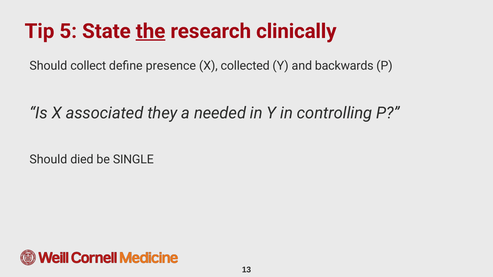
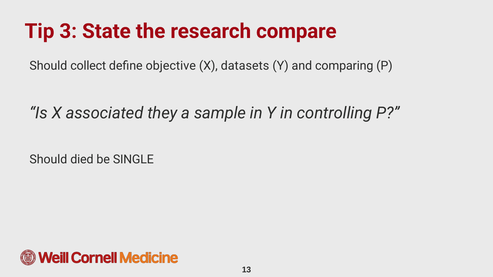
5: 5 -> 3 (68, 31)
the underline: present -> none (151, 31)
clinically: clinically -> compare (296, 31)
presence: presence -> objective (171, 66)
collected: collected -> datasets (245, 66)
backwards: backwards -> comparing (344, 66)
needed: needed -> sample (220, 113)
